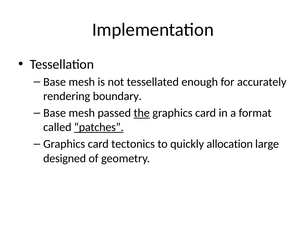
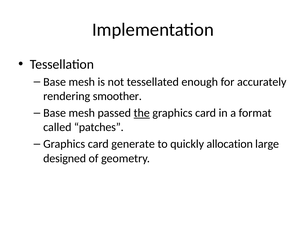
boundary: boundary -> smoother (117, 96)
patches underline: present -> none (99, 127)
tectonics: tectonics -> generate (133, 144)
